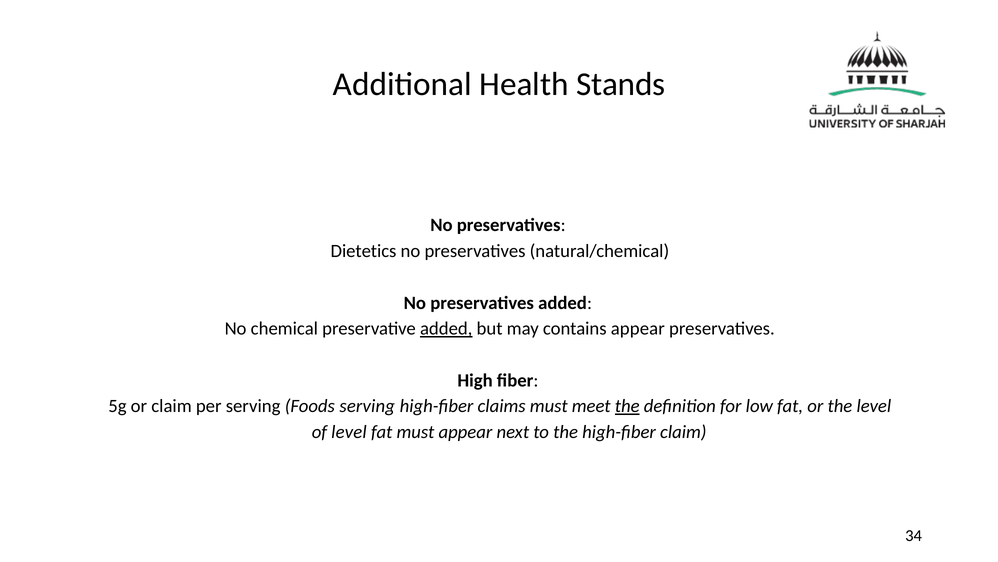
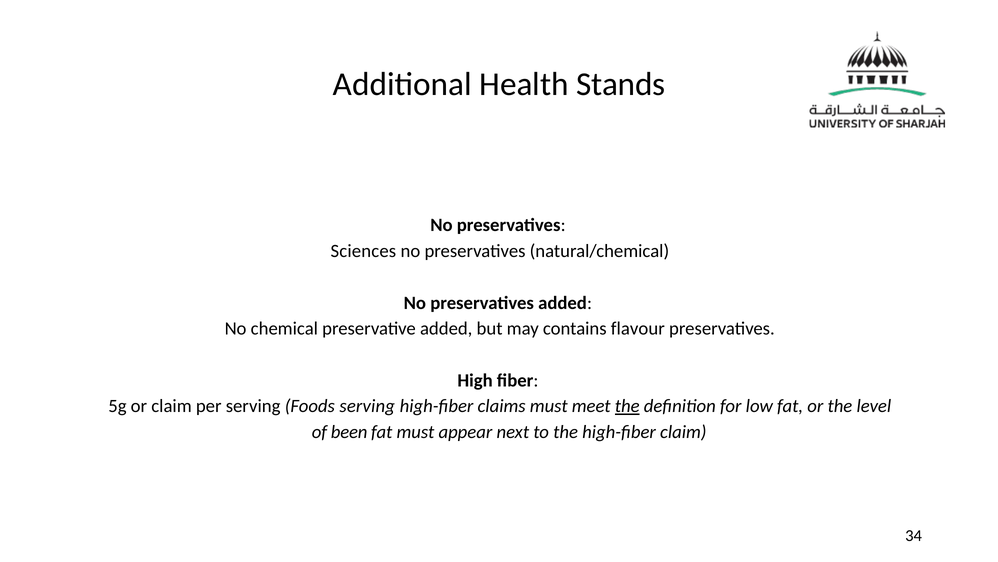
Dietetics: Dietetics -> Sciences (363, 251)
added underline: present -> none (446, 328)
contains appear: appear -> flavour (638, 328)
of level: level -> been (349, 432)
